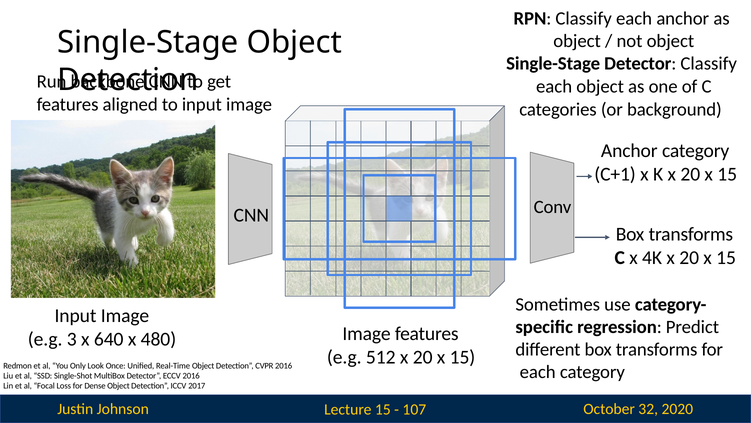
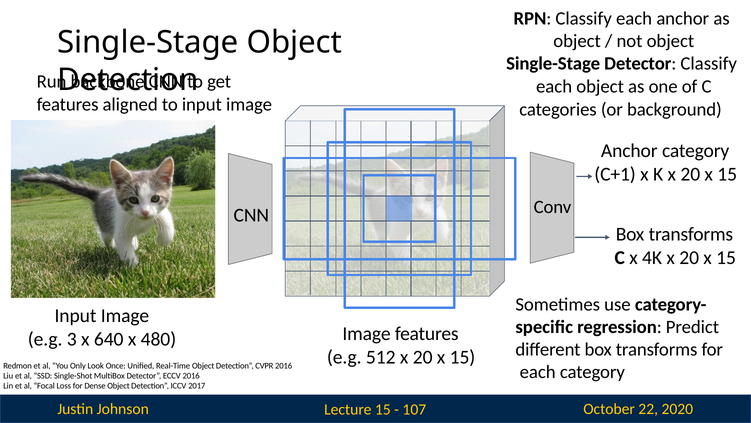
32: 32 -> 22 (648, 409)
